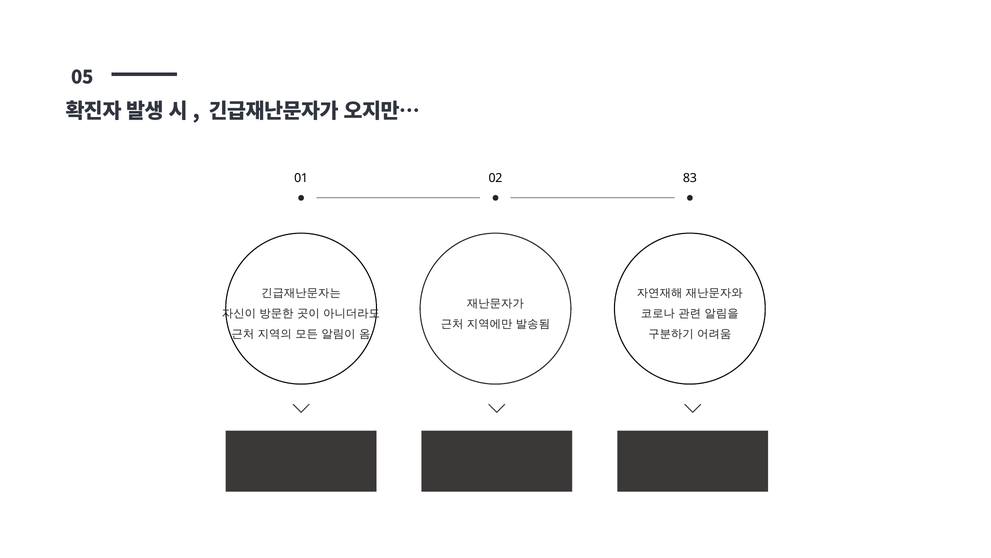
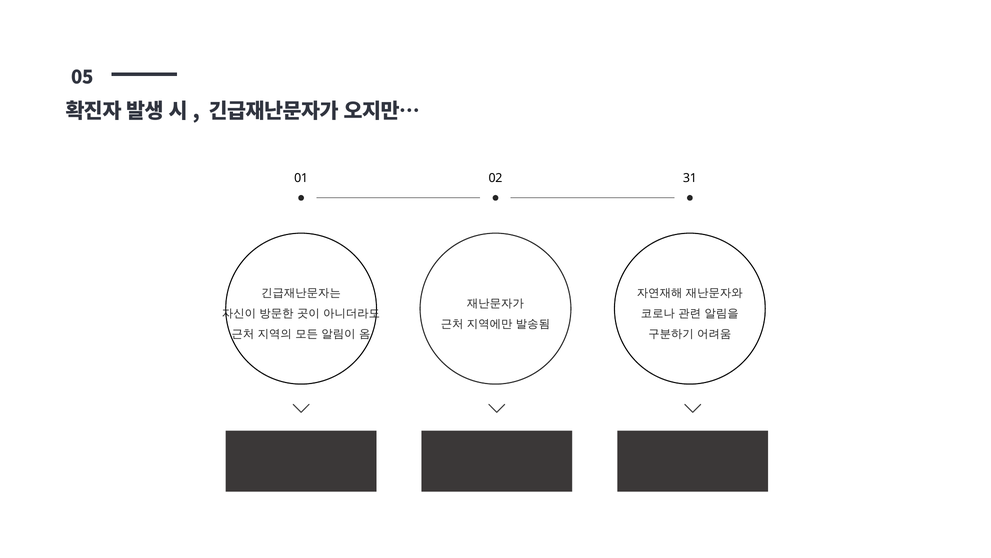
83: 83 -> 31 (690, 178)
